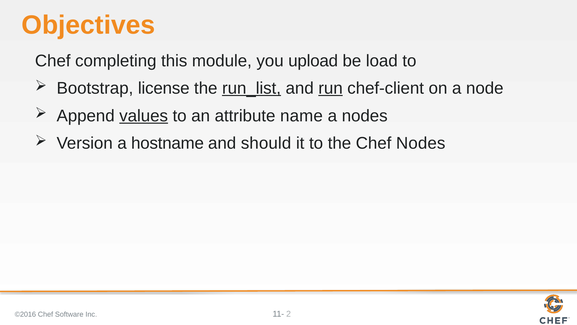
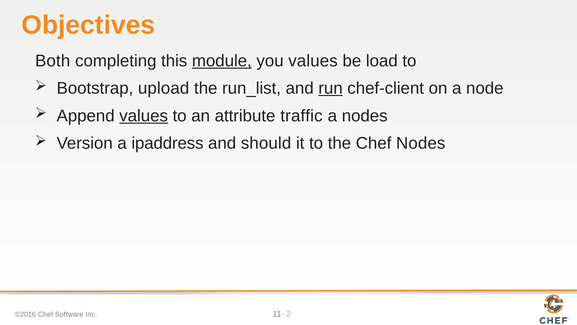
Chef: Chef -> Both (53, 61)
module underline: none -> present (222, 61)
you upload: upload -> values (313, 61)
license: license -> upload (164, 88)
run_list underline: present -> none (252, 88)
name: name -> traffic (301, 116)
hostname: hostname -> ipaddress (167, 143)
